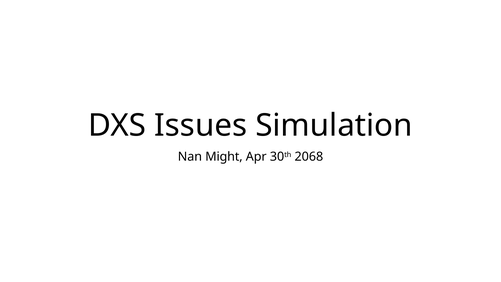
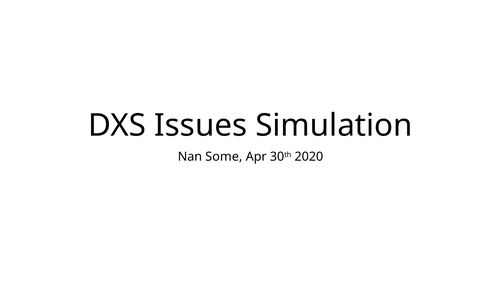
Might: Might -> Some (224, 157)
2068: 2068 -> 2020 (309, 157)
